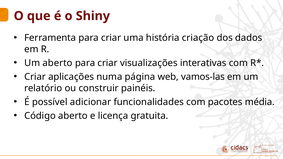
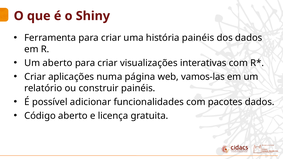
história criação: criação -> painéis (198, 38)
pacotes média: média -> dados (260, 102)
